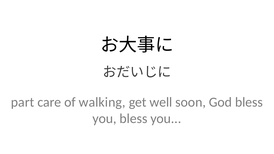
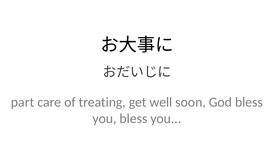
walking: walking -> treating (102, 102)
